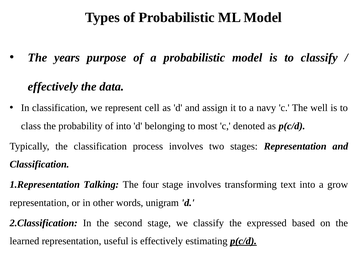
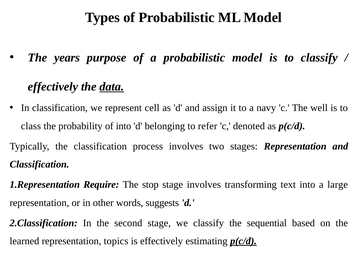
data underline: none -> present (112, 87)
most: most -> refer (208, 126)
Talking: Talking -> Require (101, 184)
four: four -> stop (150, 184)
grow: grow -> large (338, 184)
unigram: unigram -> suggests (162, 202)
expressed: expressed -> sequential (267, 223)
useful: useful -> topics (116, 241)
